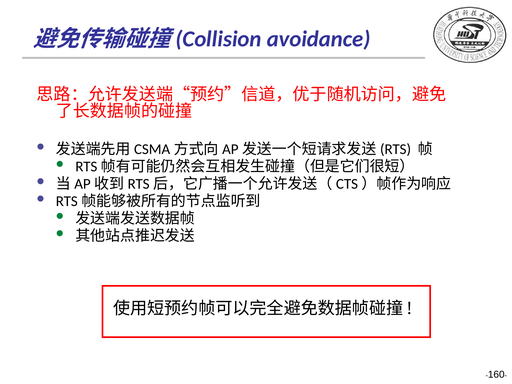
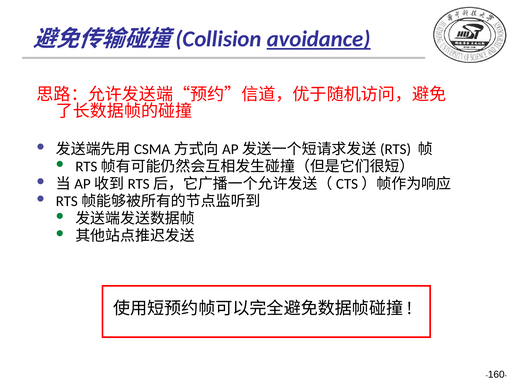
avoidance underline: none -> present (319, 39)
